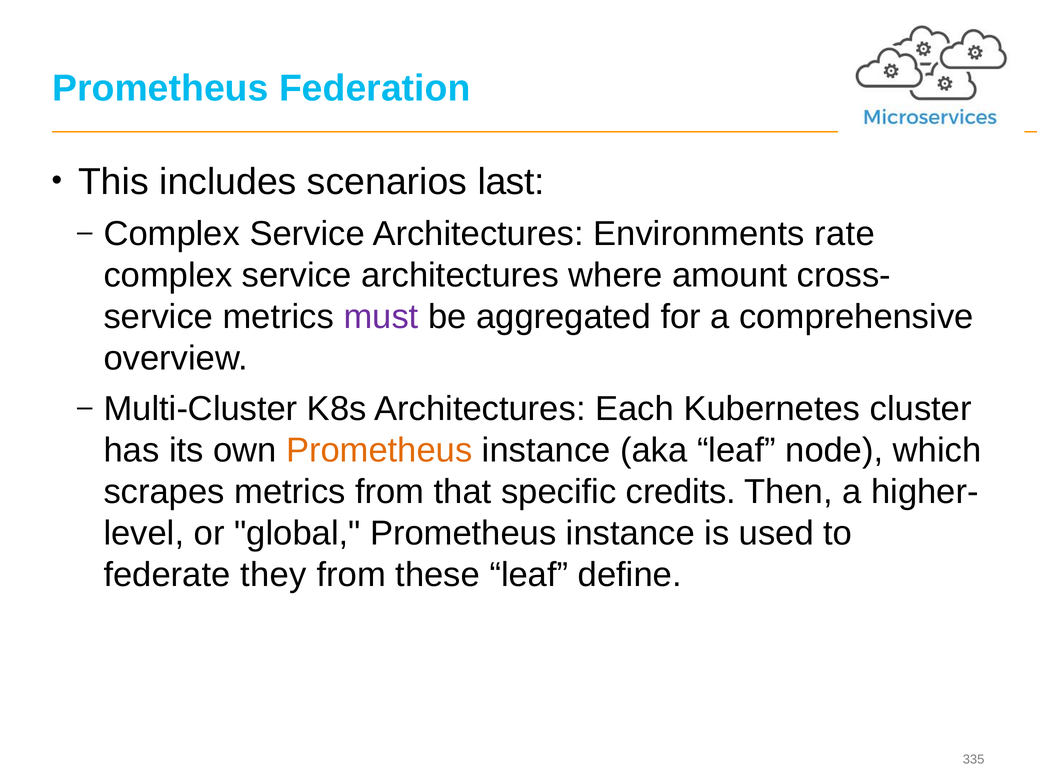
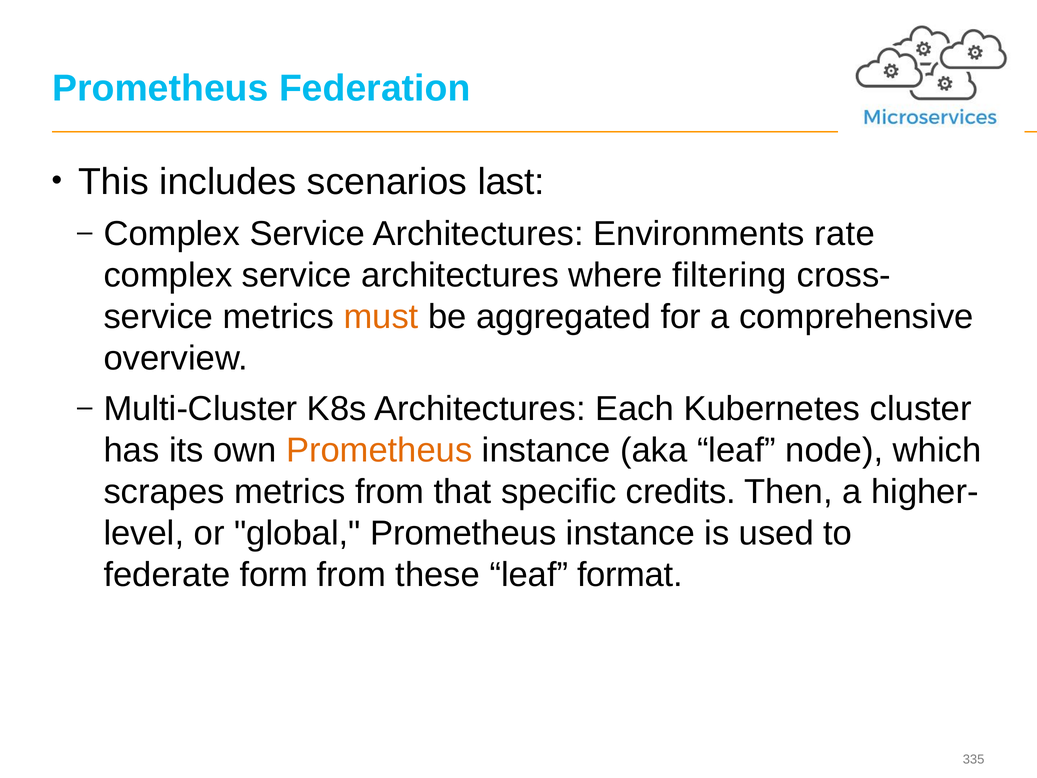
amount: amount -> filtering (730, 275)
must colour: purple -> orange (381, 317)
they: they -> form (274, 575)
define: define -> format (630, 575)
